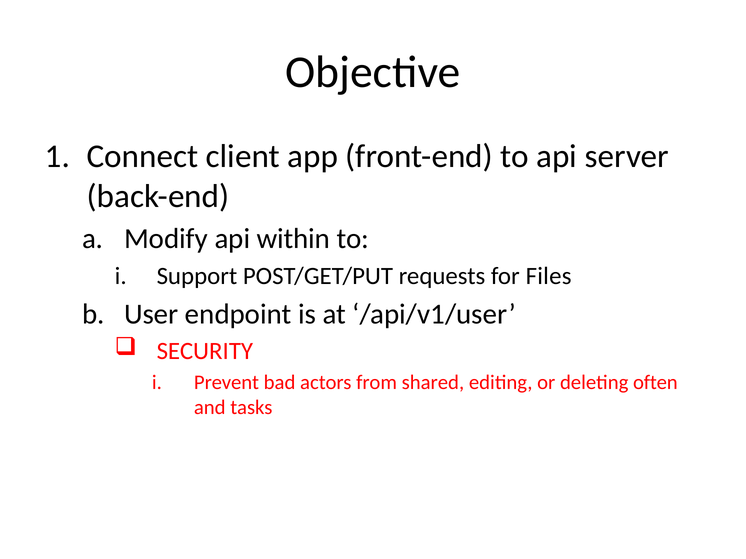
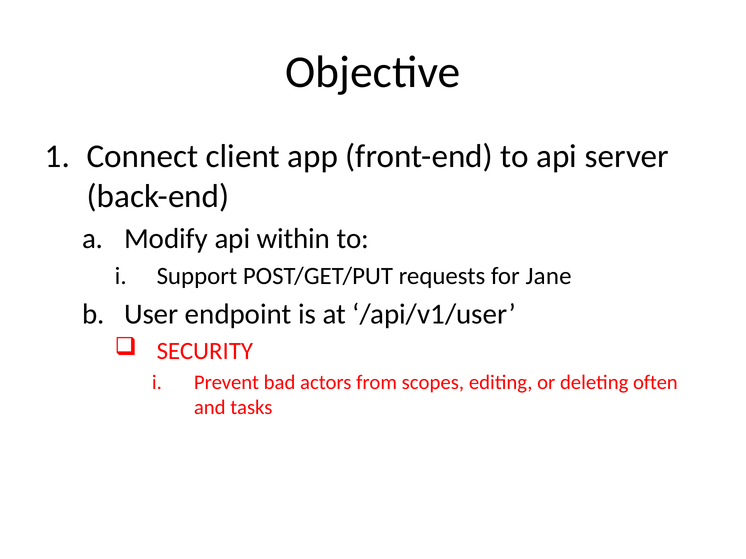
Files: Files -> Jane (549, 276)
shared: shared -> scopes (433, 383)
